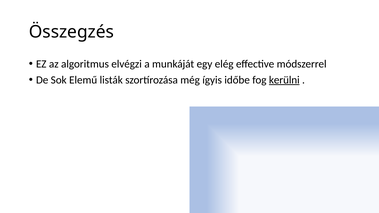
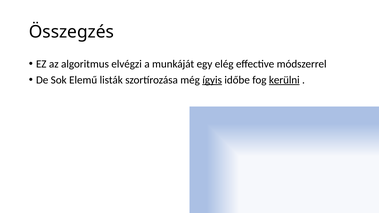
ígyis underline: none -> present (212, 80)
